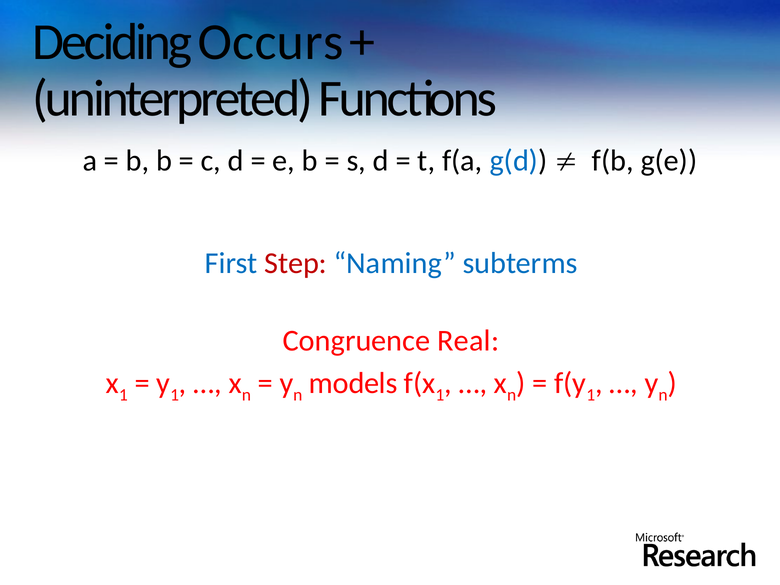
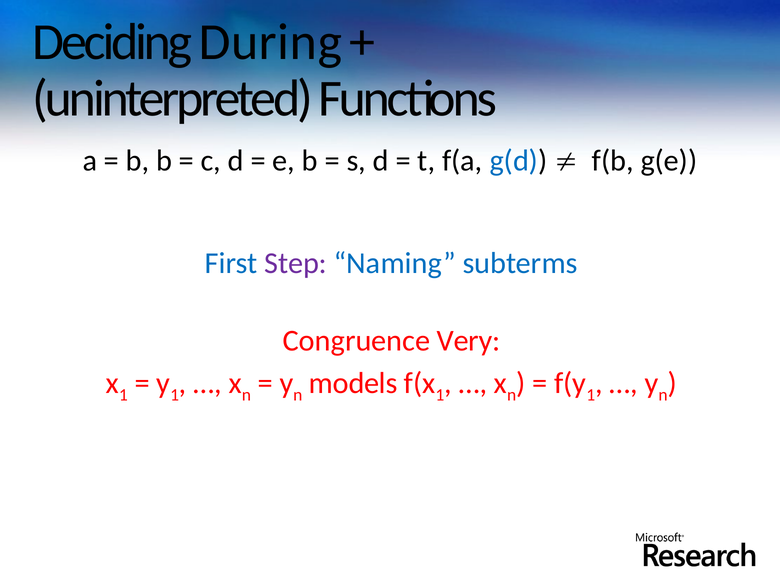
Occurs: Occurs -> During (270, 42)
Step colour: red -> purple (296, 263)
Real: Real -> Very (469, 341)
